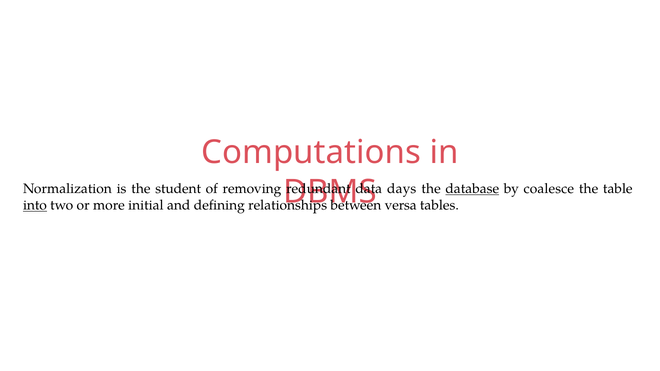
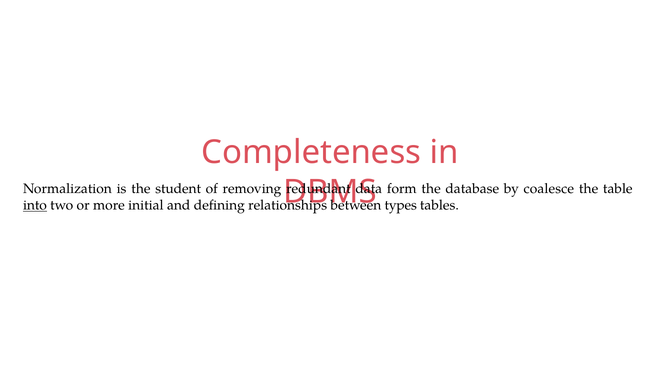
Computations: Computations -> Completeness (311, 152)
days: days -> form (402, 189)
database underline: present -> none (472, 189)
versa: versa -> types (401, 206)
